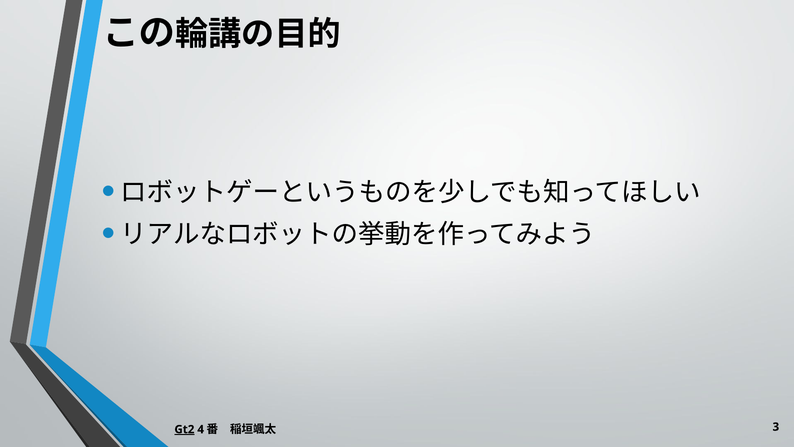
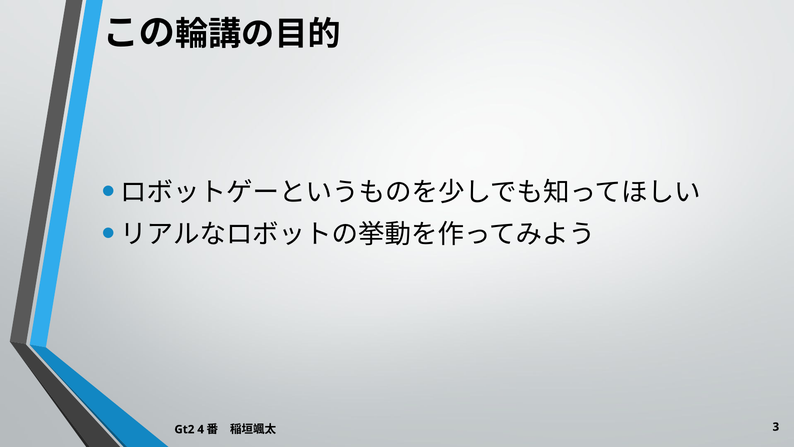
Gt2 underline: present -> none (184, 429)
